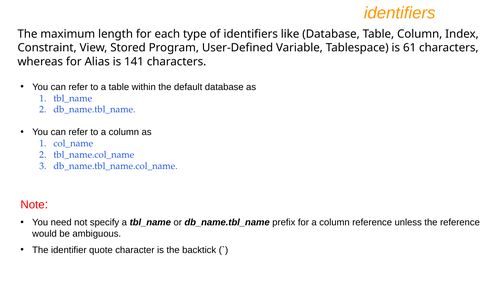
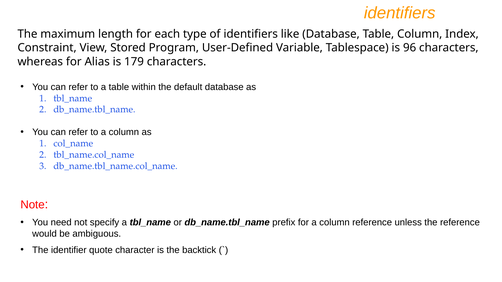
61: 61 -> 96 (410, 48)
141: 141 -> 179 (134, 62)
